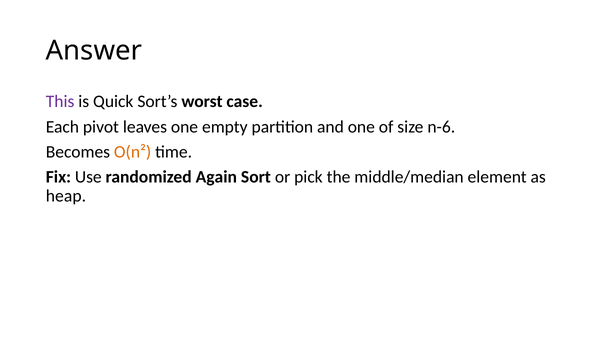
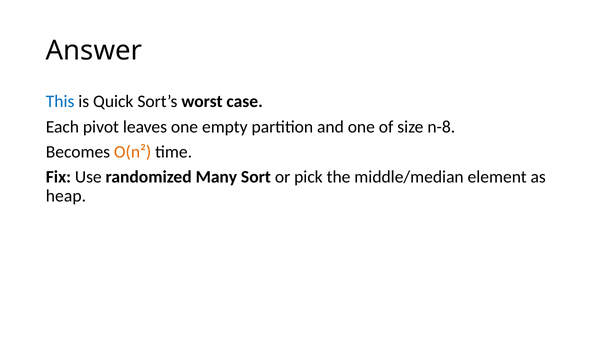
This colour: purple -> blue (60, 102)
n-6: n-6 -> n-8 (441, 127)
Again: Again -> Many (216, 177)
